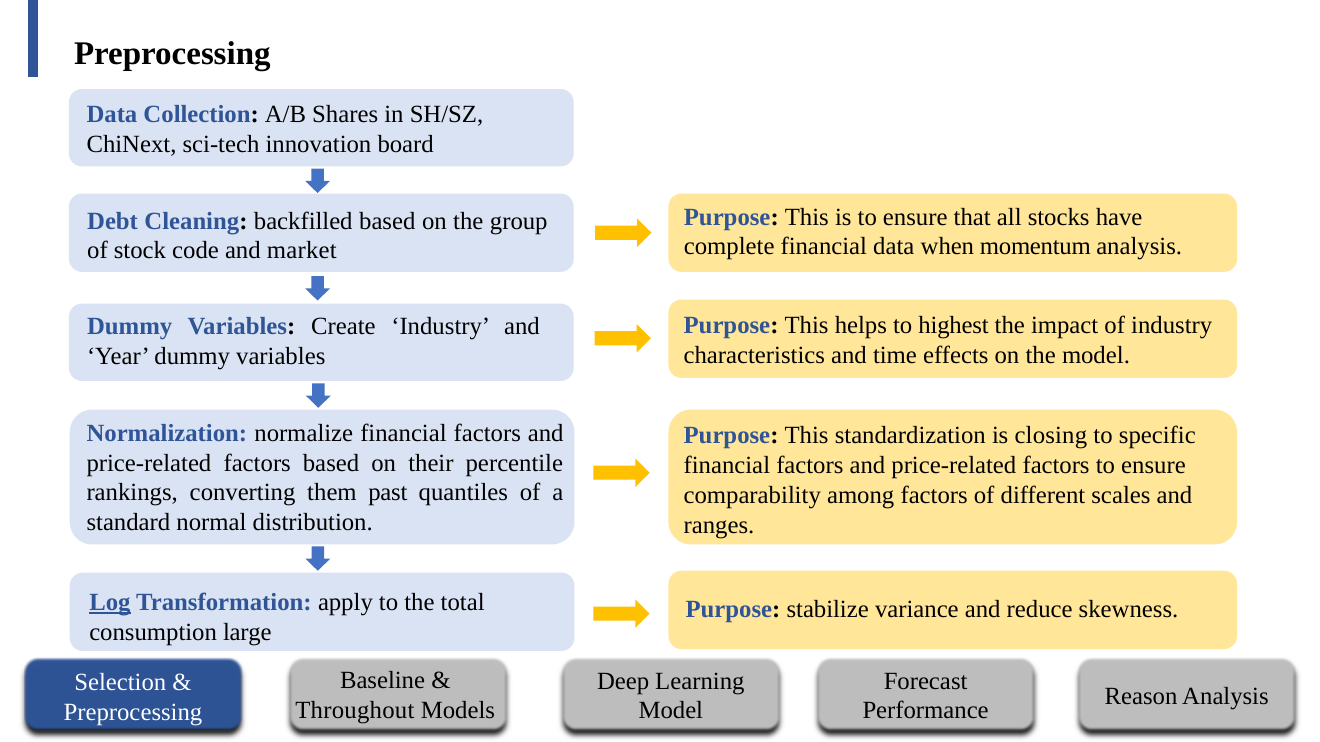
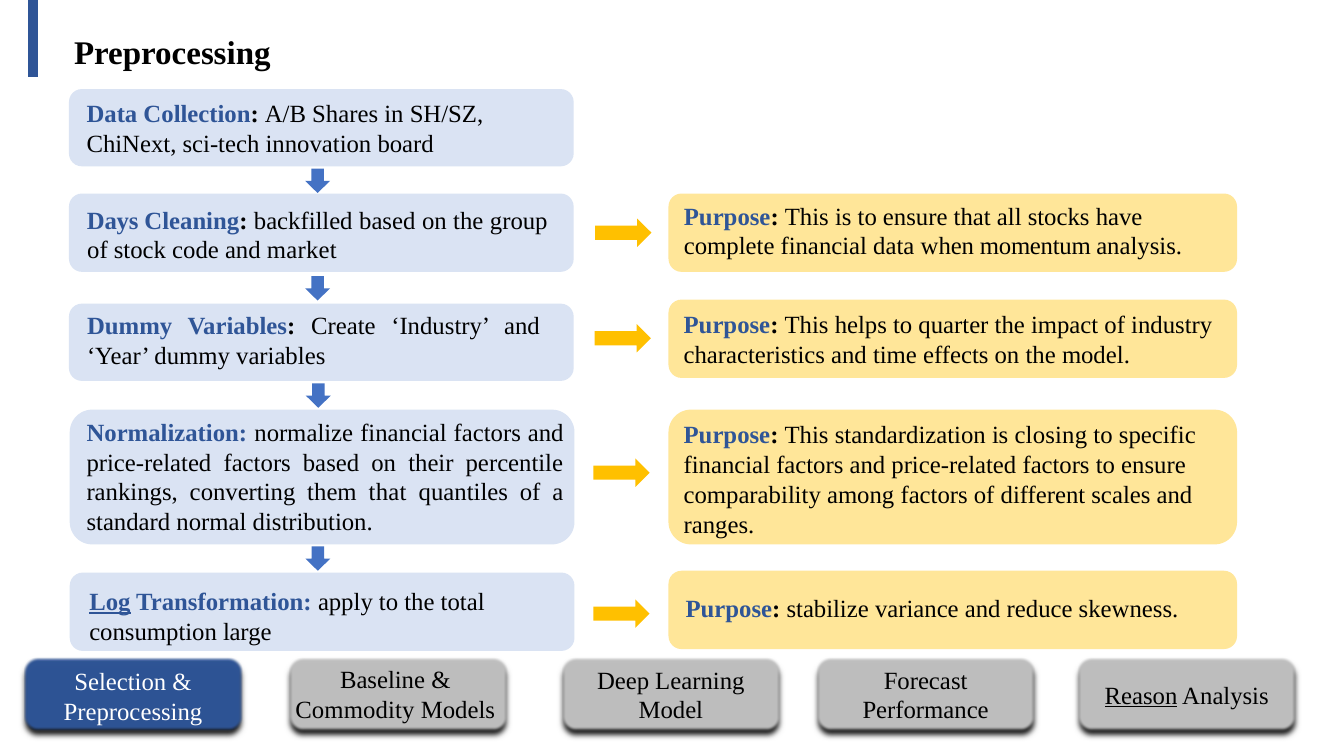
Debt: Debt -> Days (113, 221)
highest: highest -> quarter (953, 326)
them past: past -> that (388, 493)
Reason underline: none -> present (1141, 696)
Throughout: Throughout -> Commodity (355, 711)
